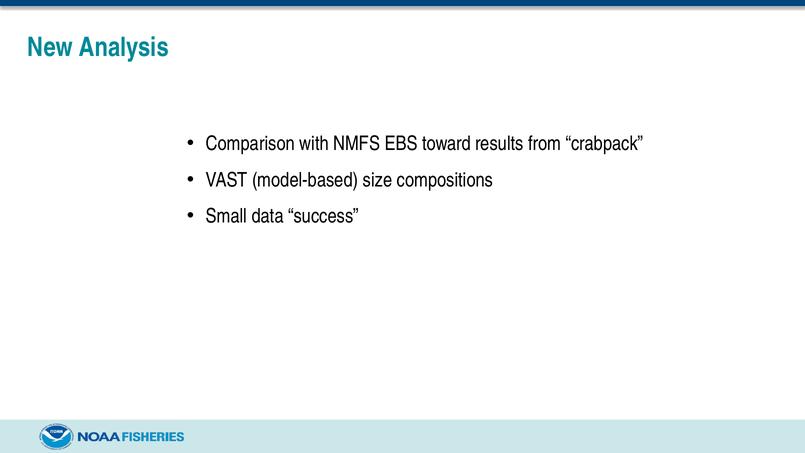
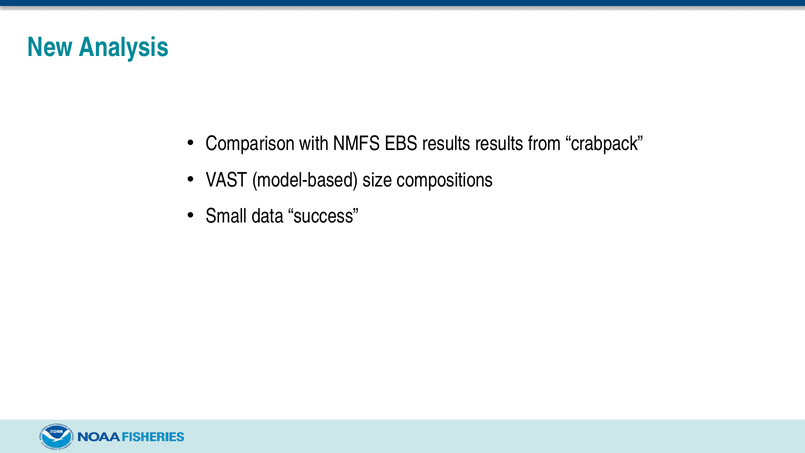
EBS toward: toward -> results (446, 144)
